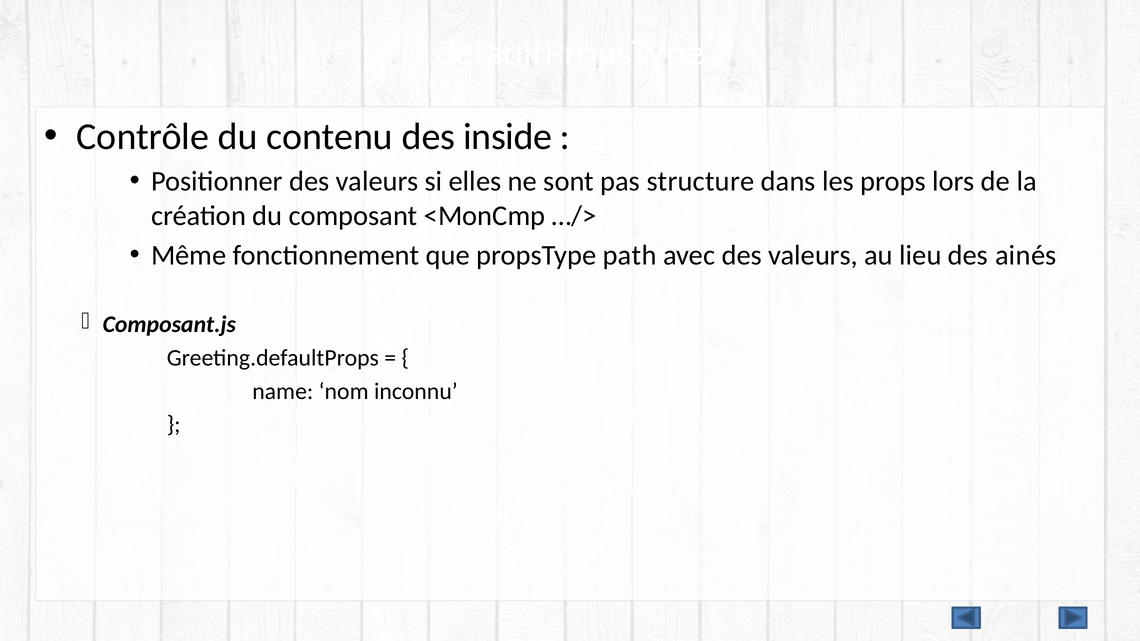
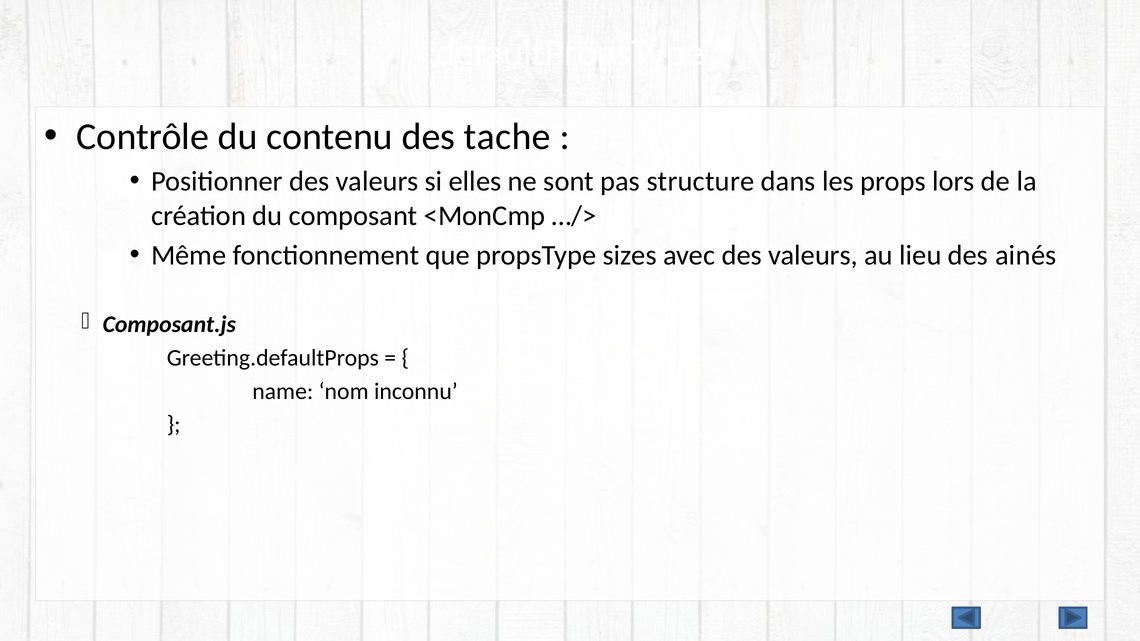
inside: inside -> tache (507, 137)
path: path -> sizes (630, 256)
